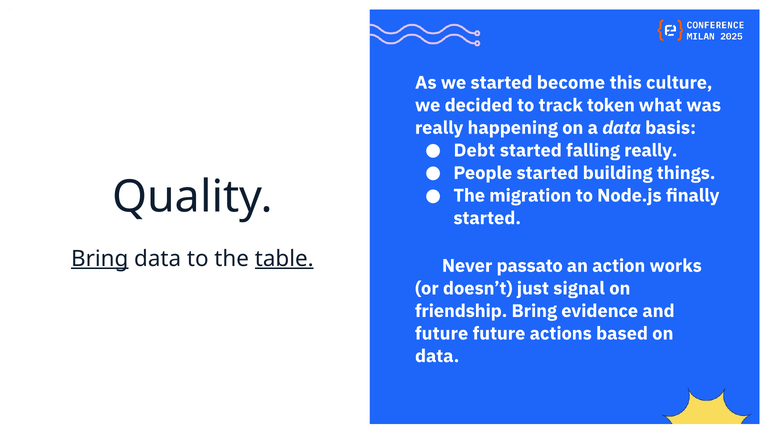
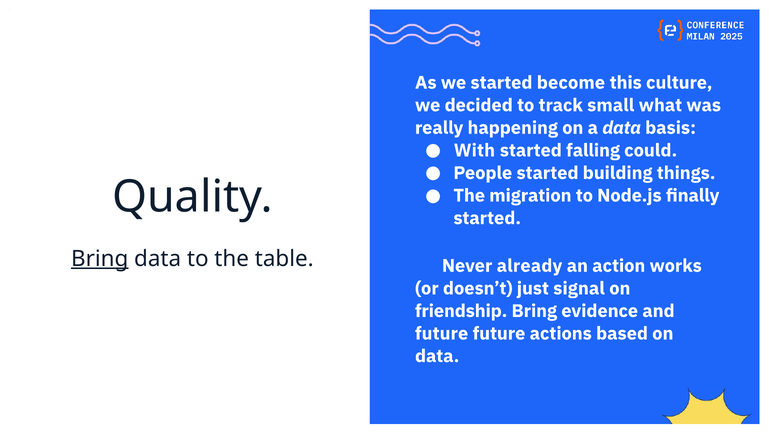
token: token -> small (611, 105)
Debt: Debt -> With (474, 150)
falling really: really -> could (651, 150)
table underline: present -> none (284, 258)
passato: passato -> already (529, 266)
